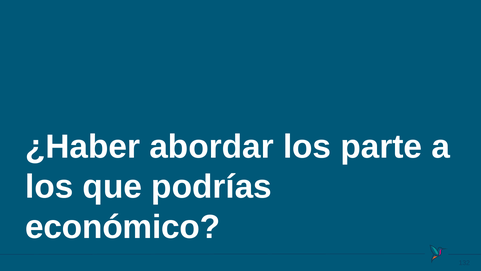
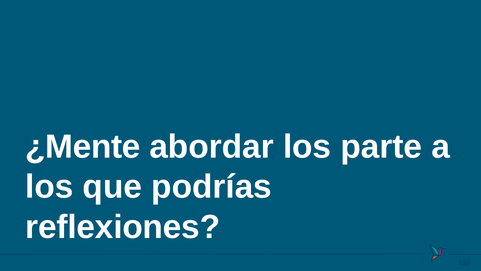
¿Haber: ¿Haber -> ¿Mente (83, 147)
económico: económico -> reflexiones (123, 227)
